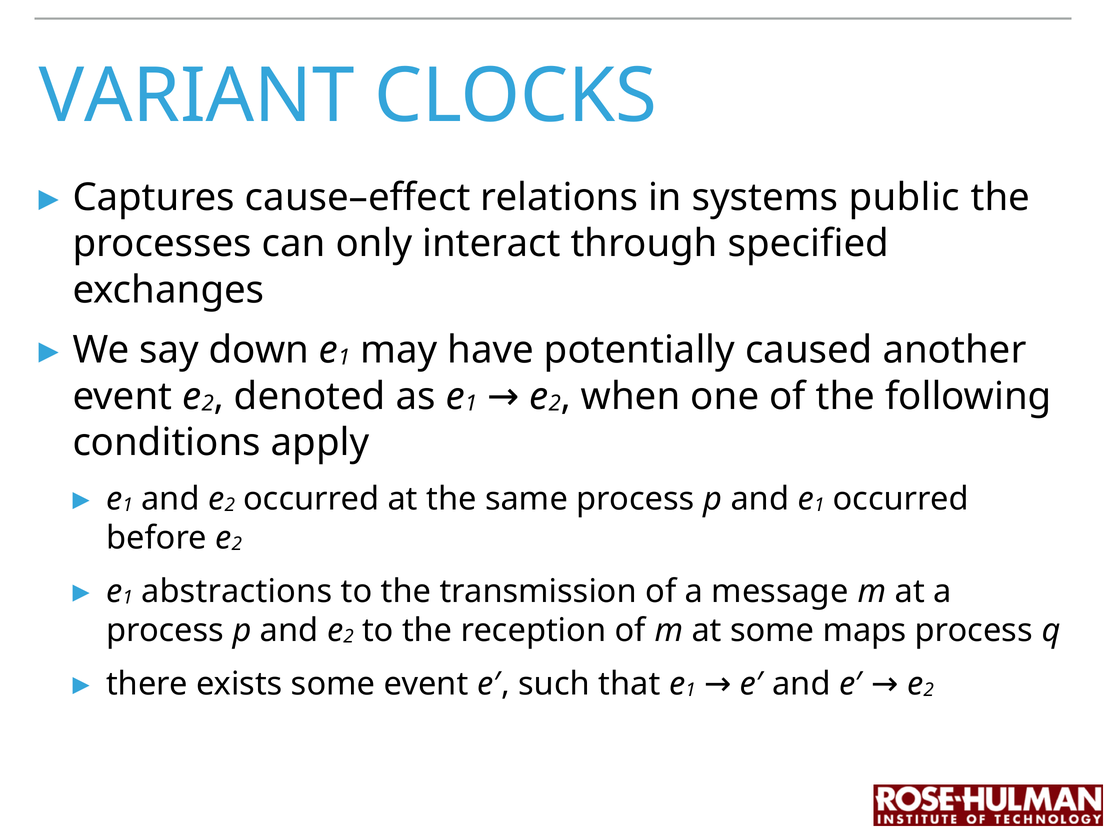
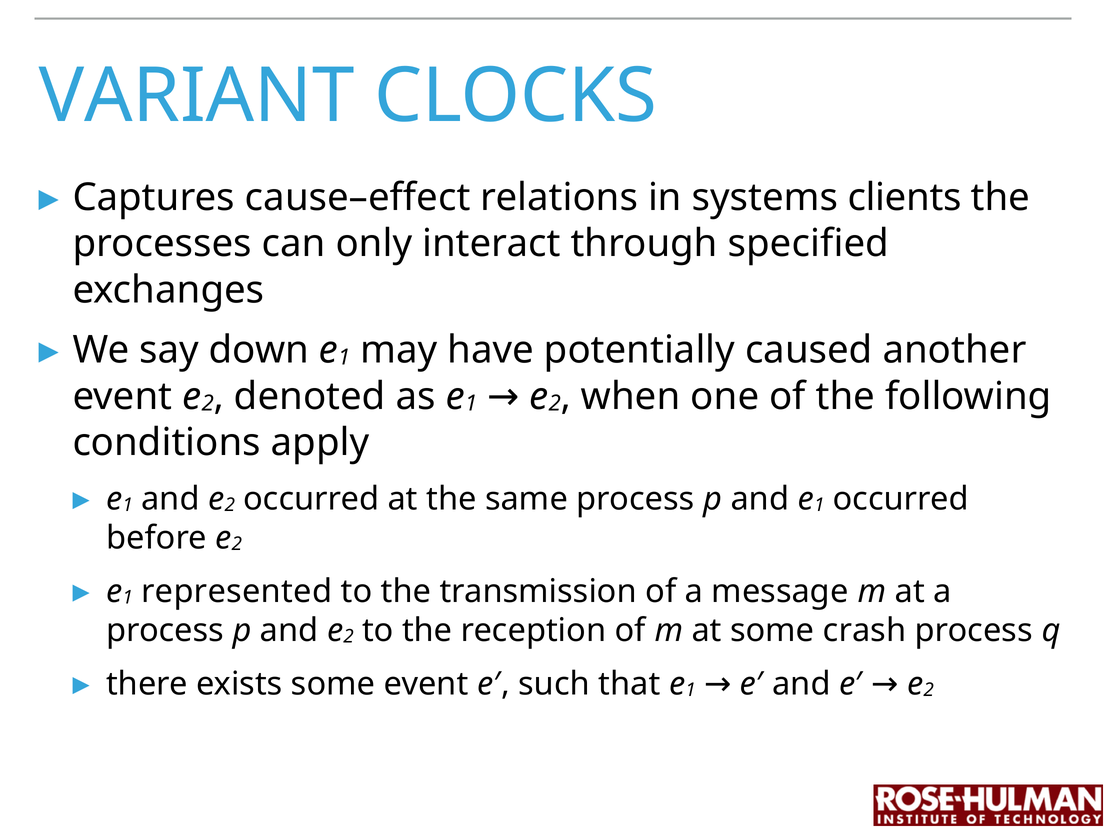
public: public -> clients (905, 197)
abstractions: abstractions -> represented (237, 591)
maps: maps -> crash (865, 630)
